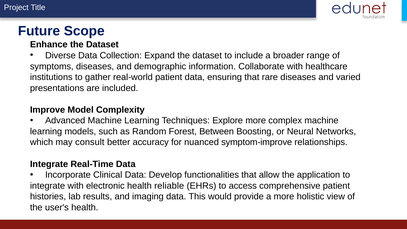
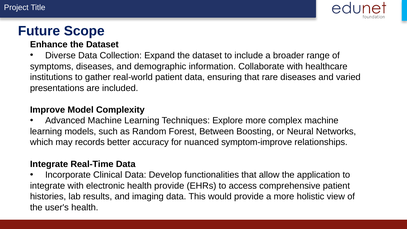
consult: consult -> records (90, 142)
health reliable: reliable -> provide (169, 186)
